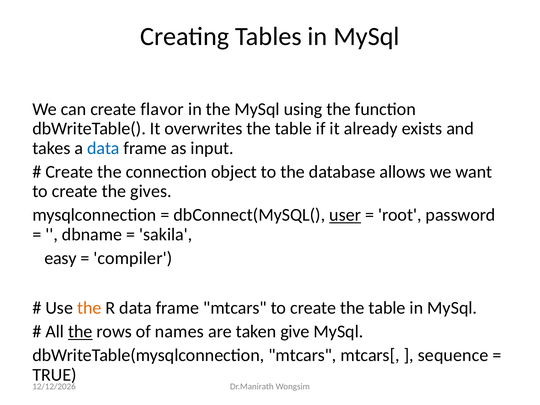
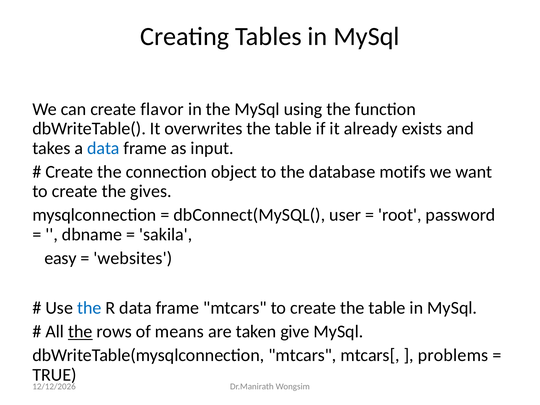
allows: allows -> motifs (403, 172)
user underline: present -> none (345, 215)
compiler: compiler -> websites (133, 258)
the colour: orange -> blue (89, 308)
names: names -> means (179, 332)
sequence: sequence -> problems (453, 355)
